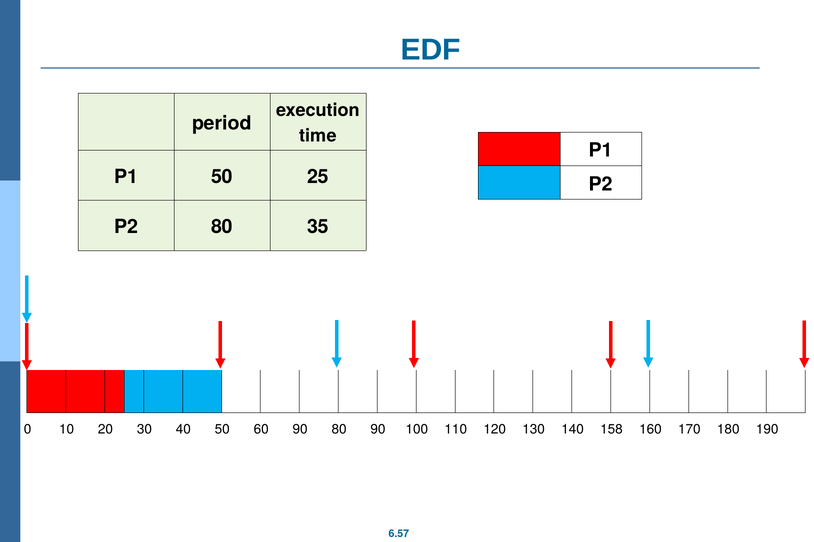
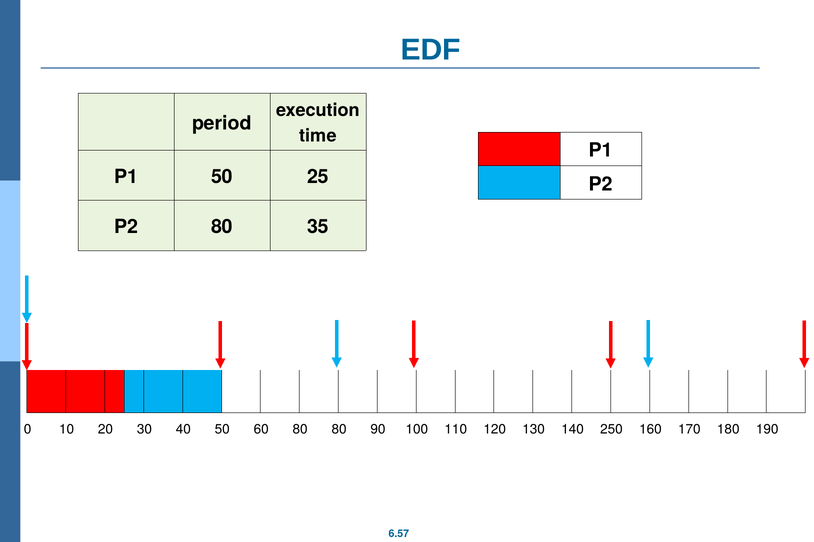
60 90: 90 -> 80 (300, 430)
158: 158 -> 250 (611, 430)
